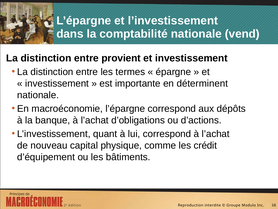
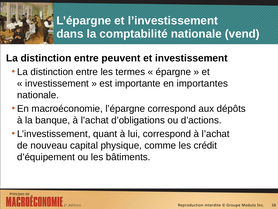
provient: provient -> peuvent (121, 58)
déterminent: déterminent -> importantes (202, 83)
